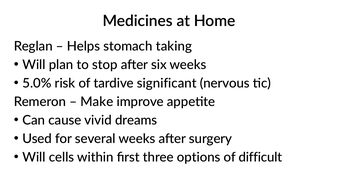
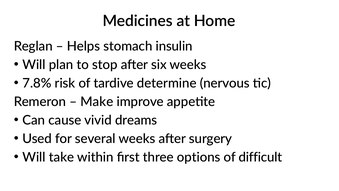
taking: taking -> insulin (174, 46)
5.0%: 5.0% -> 7.8% (37, 83)
significant: significant -> determine (167, 83)
cells: cells -> take (61, 157)
